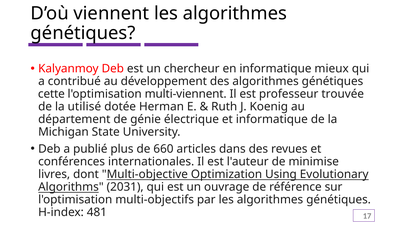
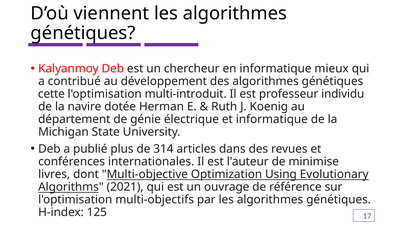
multi-viennent: multi-viennent -> multi-introduit (186, 94)
trouvée: trouvée -> individu (343, 94)
utilisé: utilisé -> navire (84, 107)
660: 660 -> 314 (163, 149)
2031: 2031 -> 2021 (125, 187)
481: 481 -> 125 (97, 212)
